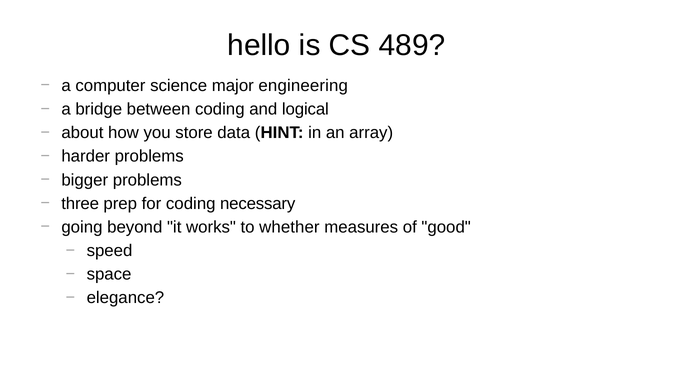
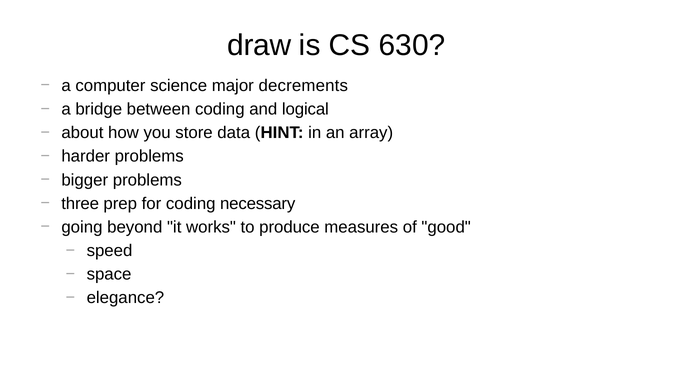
hello: hello -> draw (259, 45)
489: 489 -> 630 (412, 45)
engineering: engineering -> decrements (303, 86)
whether: whether -> produce (289, 227)
